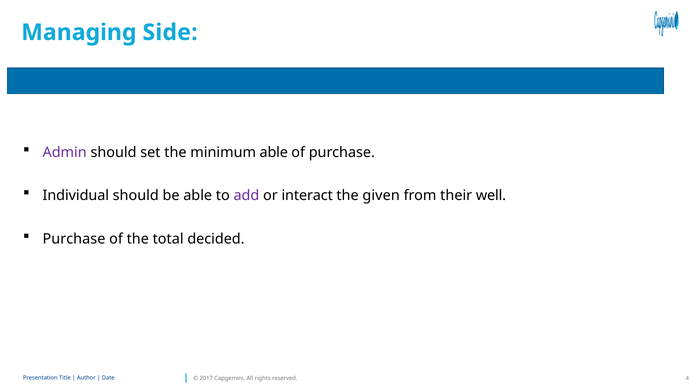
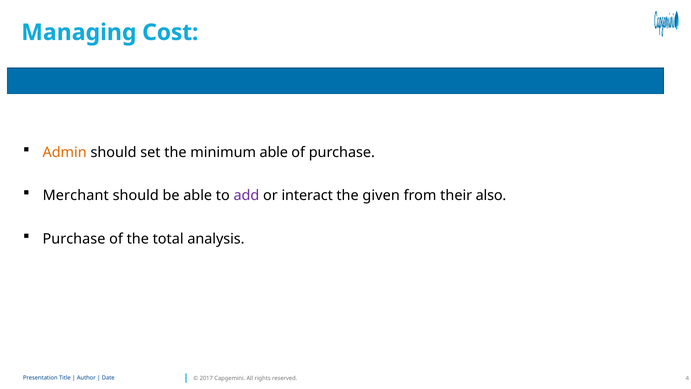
Side: Side -> Cost (170, 32)
Admin colour: purple -> orange (65, 152)
Individual: Individual -> Merchant (76, 195)
well: well -> also (491, 195)
decided: decided -> analysis (216, 239)
